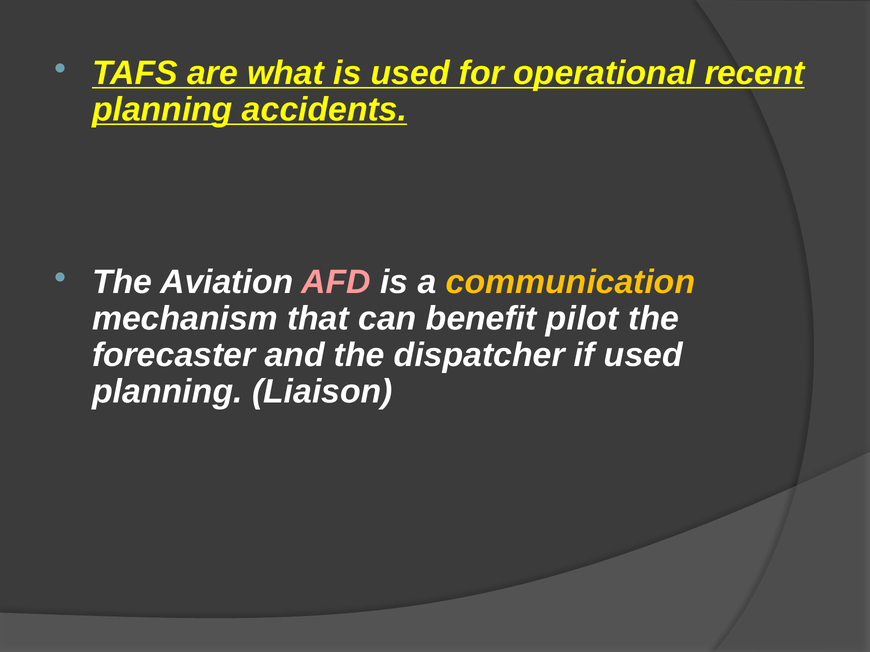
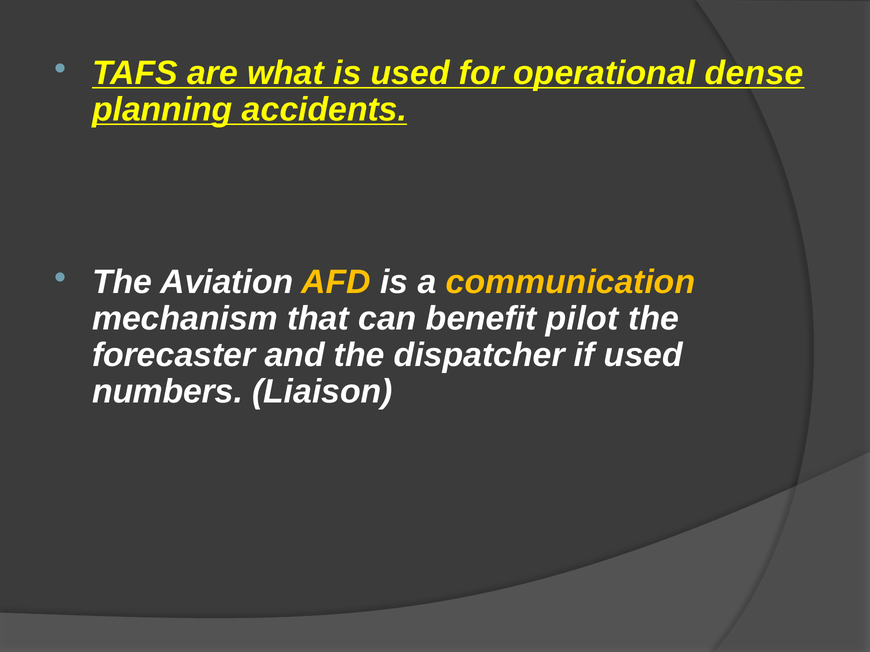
recent: recent -> dense (754, 73)
AFD colour: pink -> yellow (336, 282)
planning: planning -> numbers (167, 392)
